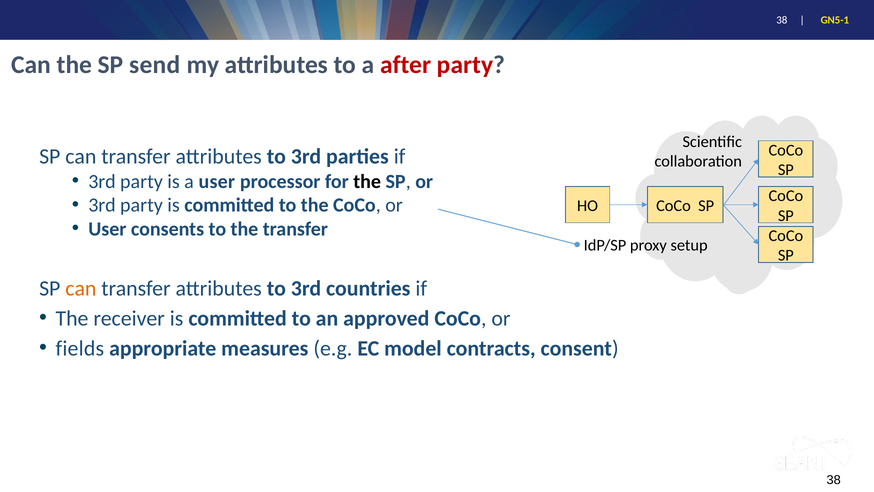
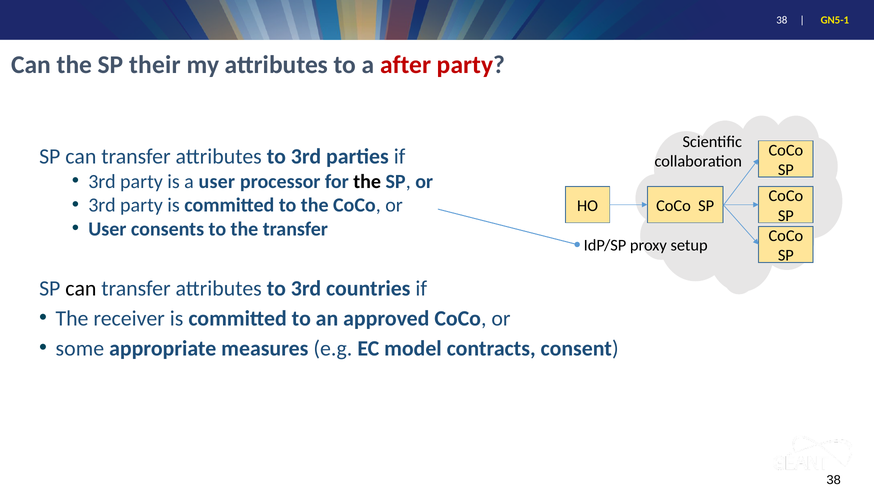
send: send -> their (155, 65)
can colour: orange -> black (81, 288)
fields: fields -> some (80, 348)
